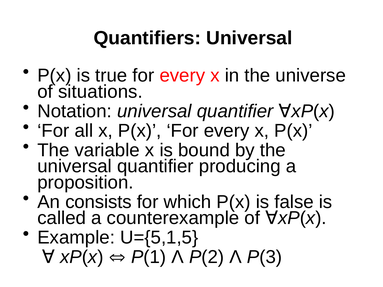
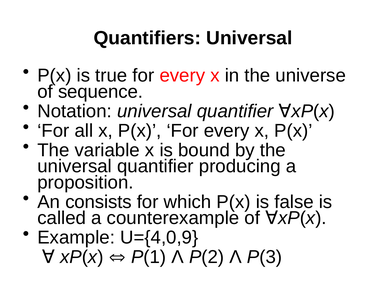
situations: situations -> sequence (101, 92)
U={5,1,5: U={5,1,5 -> U={4,0,9 (159, 238)
